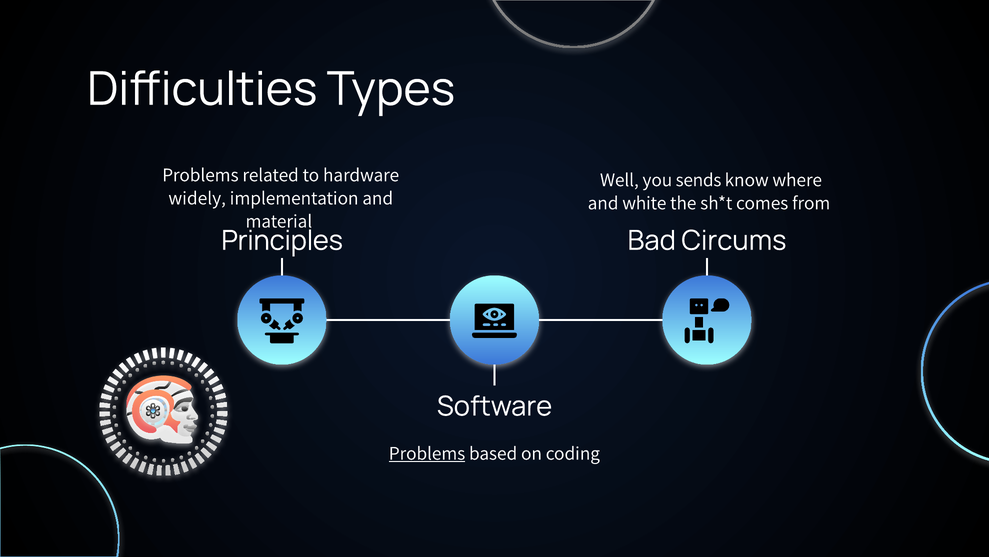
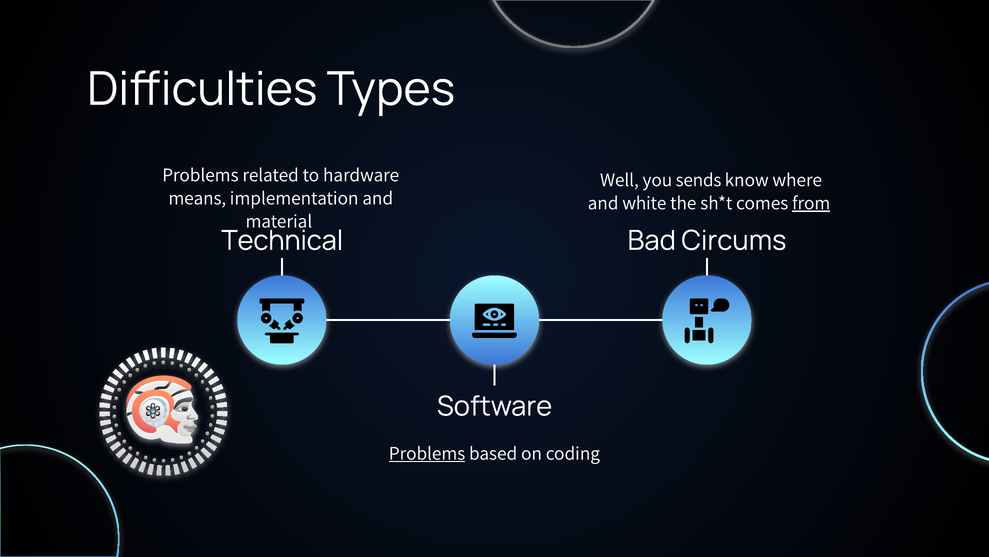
widely: widely -> means (197, 198)
from underline: none -> present (811, 203)
Principles: Principles -> Technical (282, 240)
